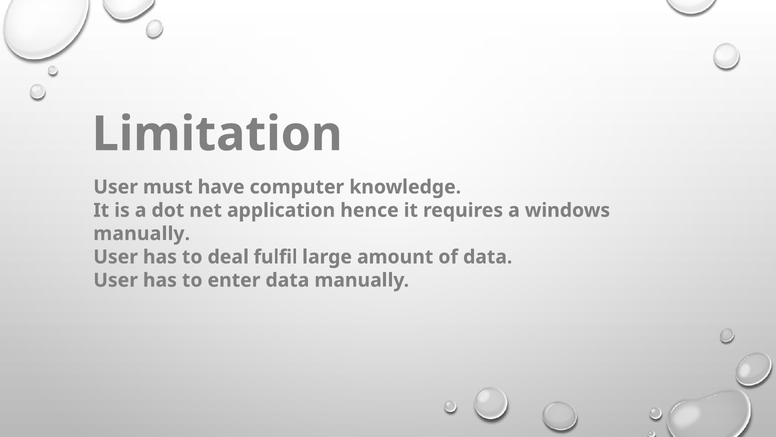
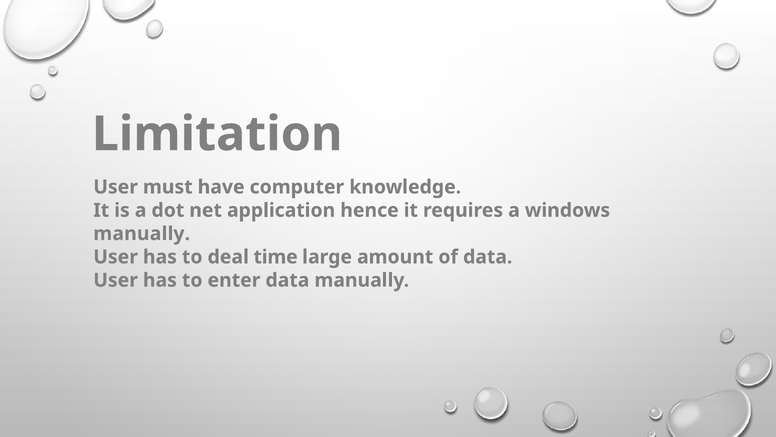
fulfil: fulfil -> time (276, 257)
